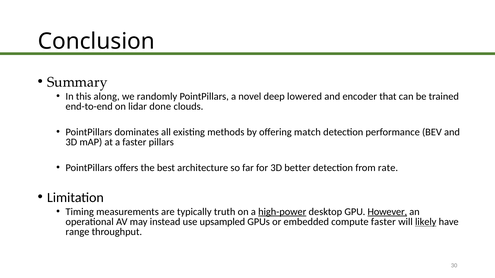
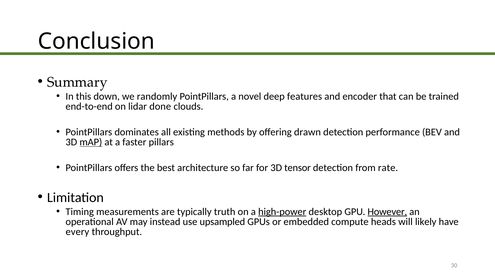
along: along -> down (107, 96)
lowered: lowered -> features (305, 96)
match: match -> drawn (307, 132)
mAP underline: none -> present (91, 142)
better: better -> tensor (298, 168)
compute faster: faster -> heads (383, 222)
likely underline: present -> none (426, 222)
range: range -> every (77, 232)
